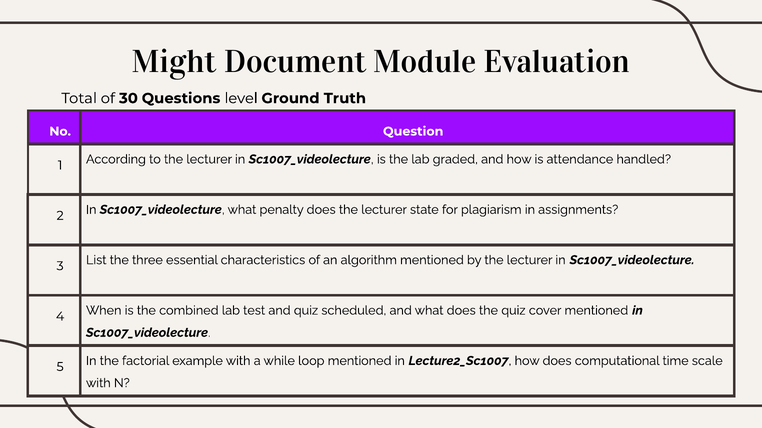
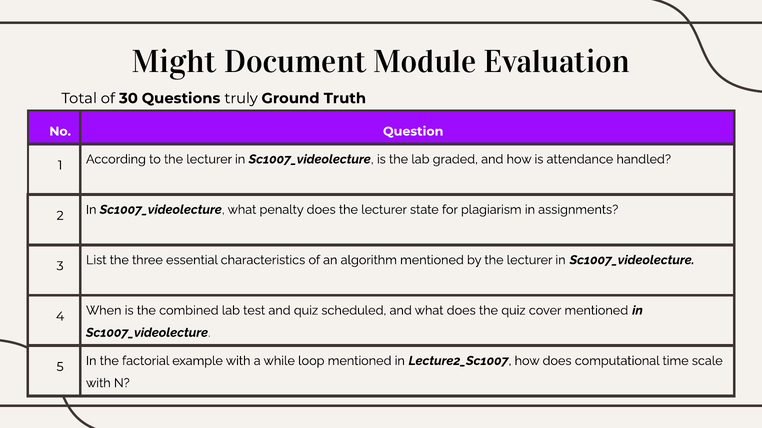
level: level -> truly (241, 98)
